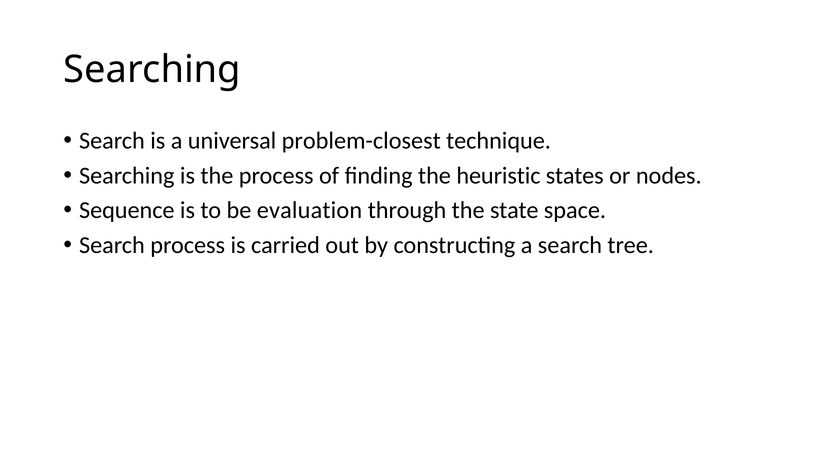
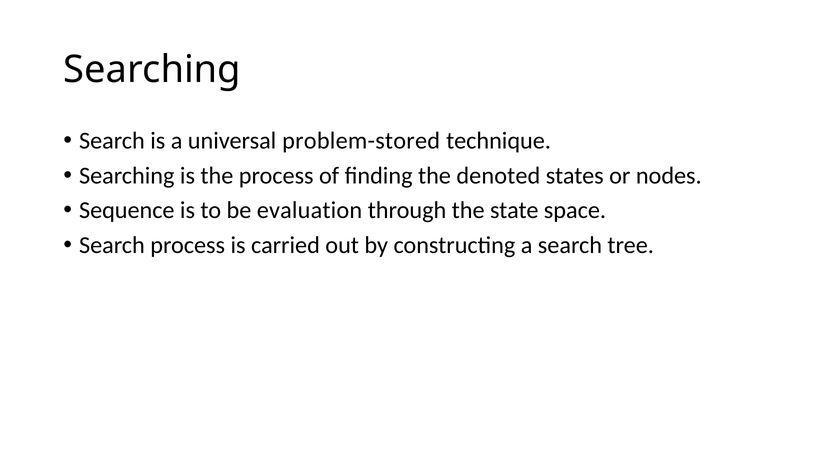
problem-closest: problem-closest -> problem-stored (361, 141)
heuristic: heuristic -> denoted (498, 176)
